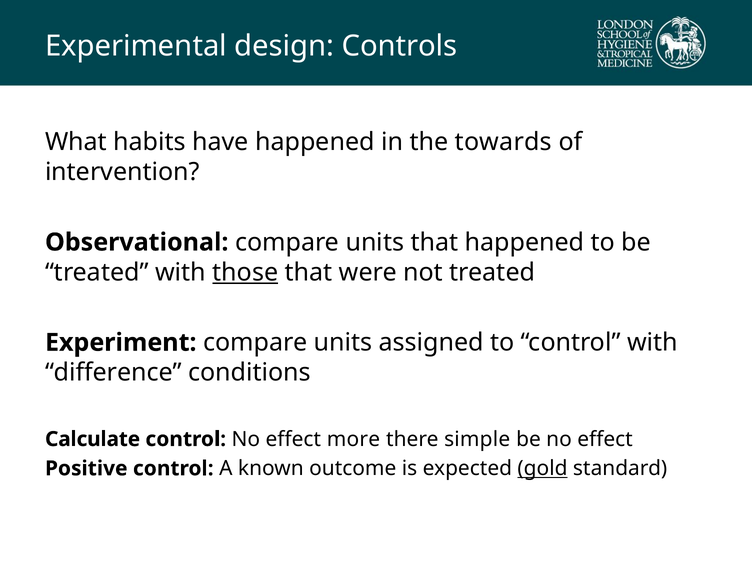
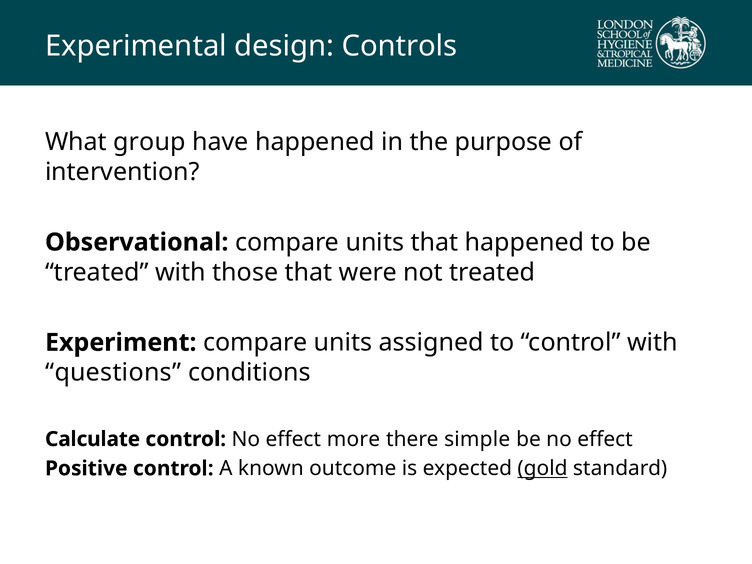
habits: habits -> group (149, 142)
towards: towards -> purpose (503, 142)
those underline: present -> none (245, 272)
difference: difference -> questions (113, 373)
